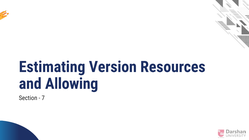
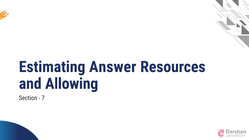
Version: Version -> Answer (113, 67)
